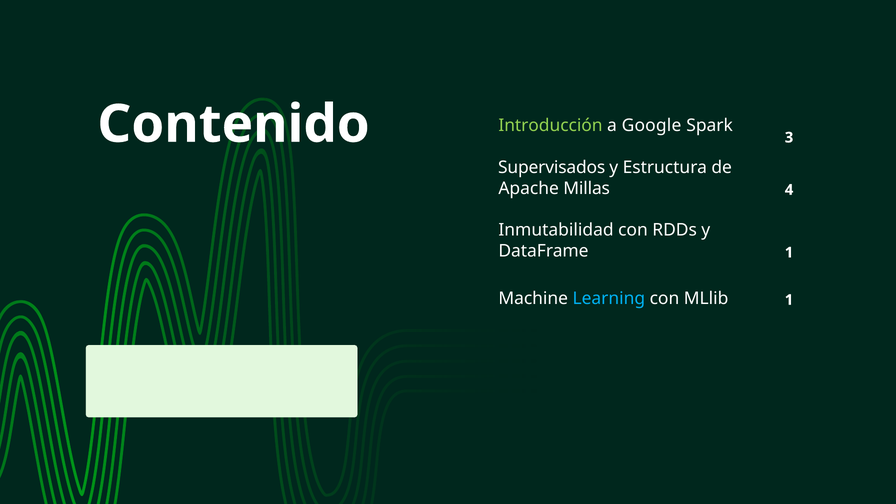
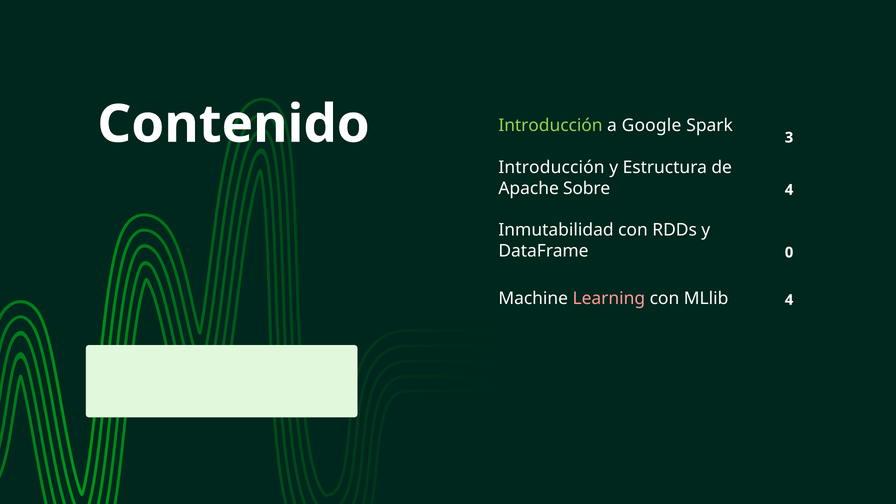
Supervisados: Supervisados -> Introducción (552, 167)
Millas: Millas -> Sobre (587, 188)
DataFrame 1: 1 -> 0 (789, 253)
Learning colour: light blue -> pink (609, 298)
MLlib 1: 1 -> 4 (789, 300)
